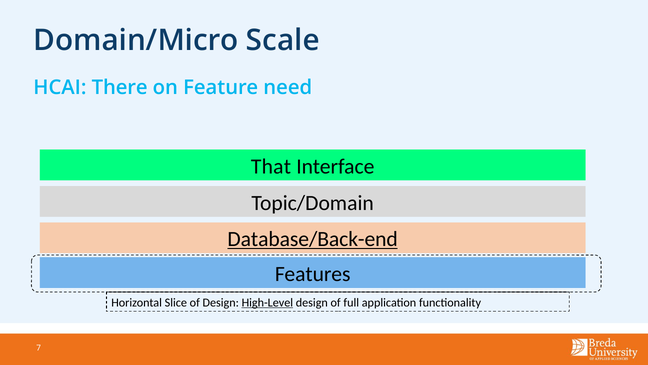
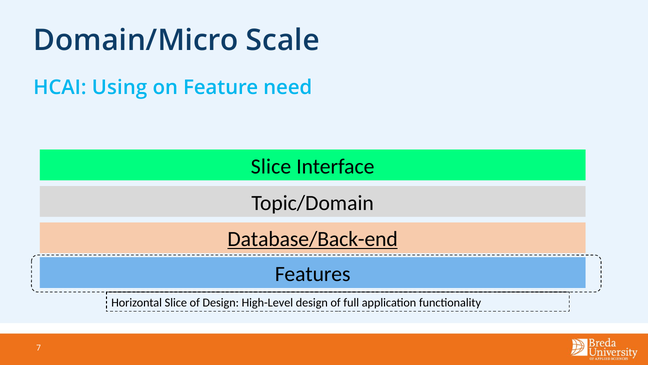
There: There -> Using (119, 88)
That: That -> Slice (271, 166)
High-Level underline: present -> none (267, 302)
